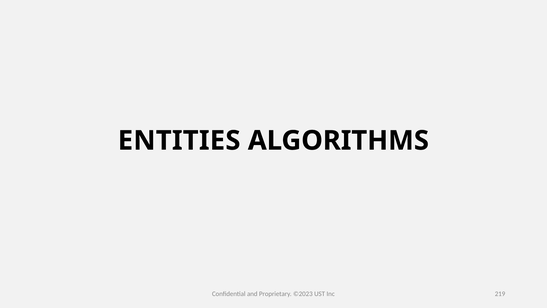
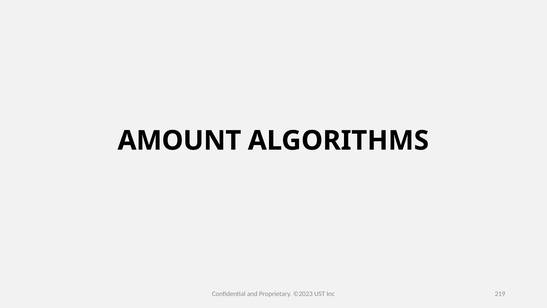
ENTITIES: ENTITIES -> AMOUNT (179, 140)
